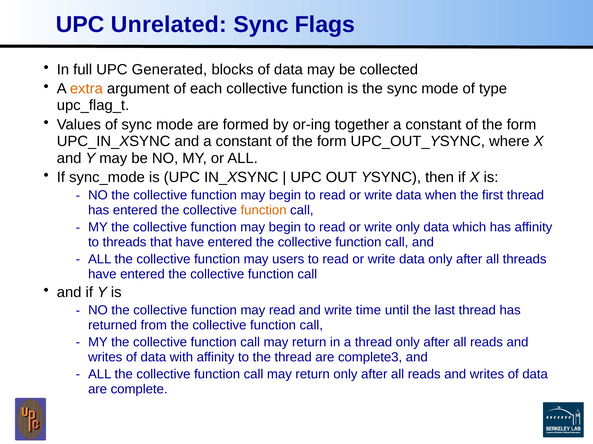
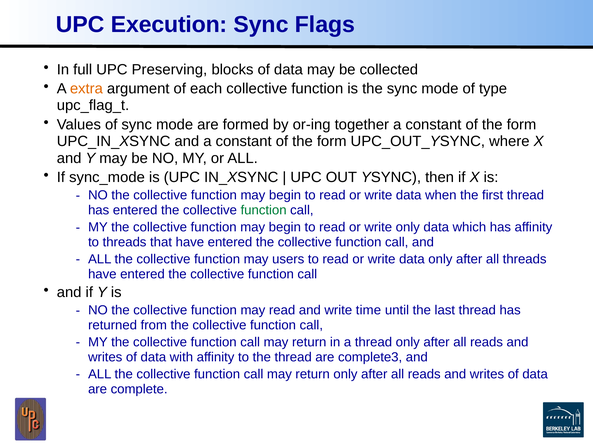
Unrelated: Unrelated -> Execution (169, 25)
Generated: Generated -> Preserving (169, 70)
function colour: orange -> green (264, 211)
